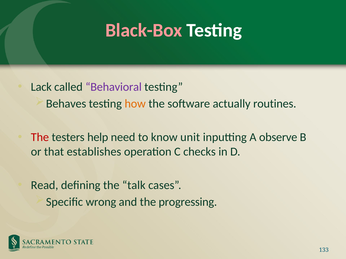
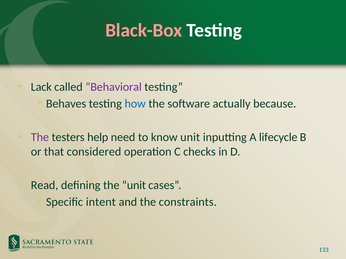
how colour: orange -> blue (135, 104)
routines: routines -> because (275, 104)
The colour: red -> purple (40, 138)
observe: observe -> lifecycle (278, 138)
establishes: establishes -> considered (94, 152)
the talk: talk -> unit (134, 186)
wrong: wrong -> intent (101, 202)
progressing: progressing -> constraints (188, 202)
